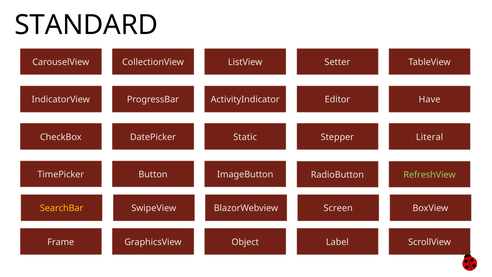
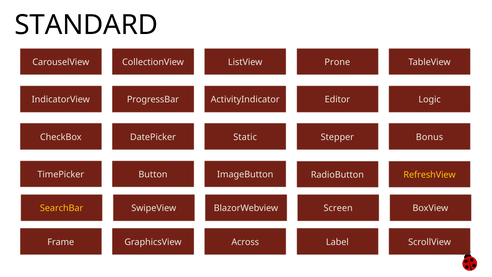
Setter: Setter -> Prone (337, 62)
Have: Have -> Logic (430, 99)
Literal: Literal -> Bonus (430, 137)
RefreshView colour: light green -> yellow (430, 175)
Object: Object -> Across (245, 242)
